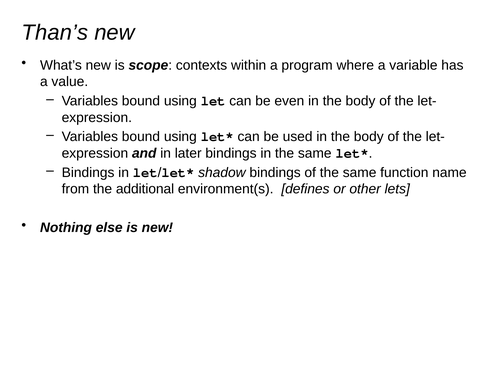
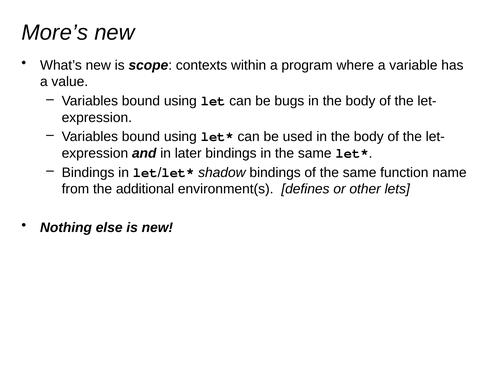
Than’s: Than’s -> More’s (55, 32)
even: even -> bugs (289, 101)
